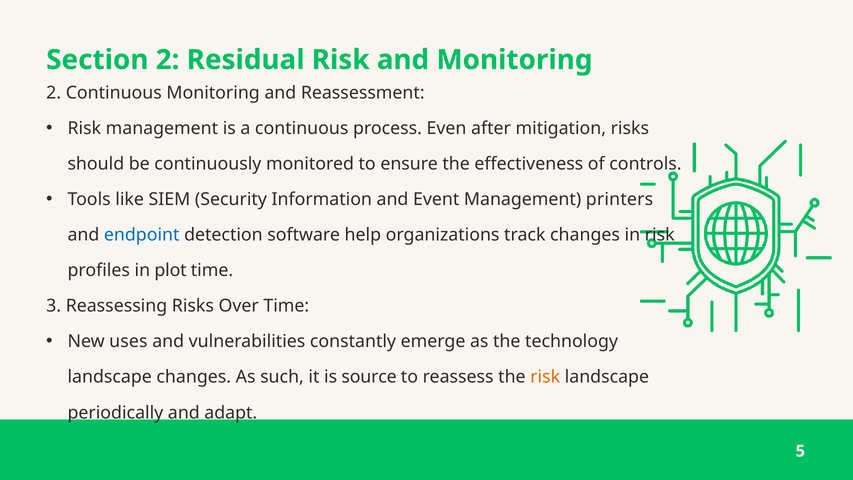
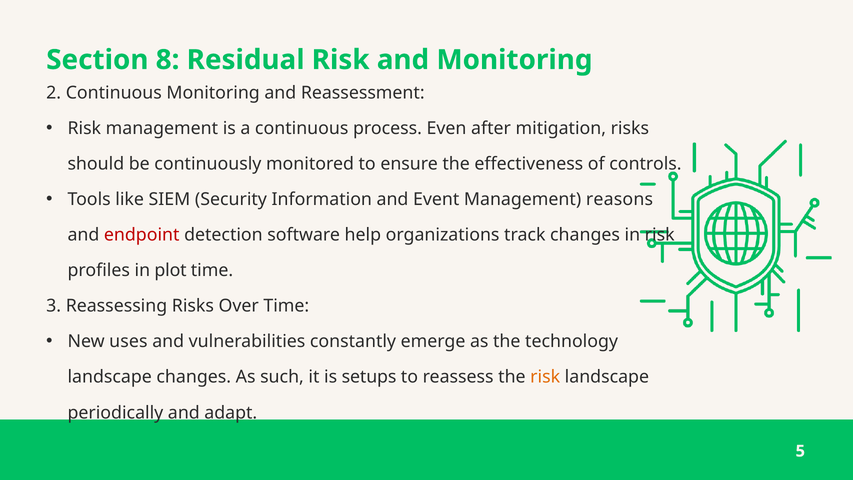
Section 2: 2 -> 8 (168, 60)
printers: printers -> reasons (620, 199)
endpoint colour: blue -> red (142, 235)
source: source -> setups (369, 377)
